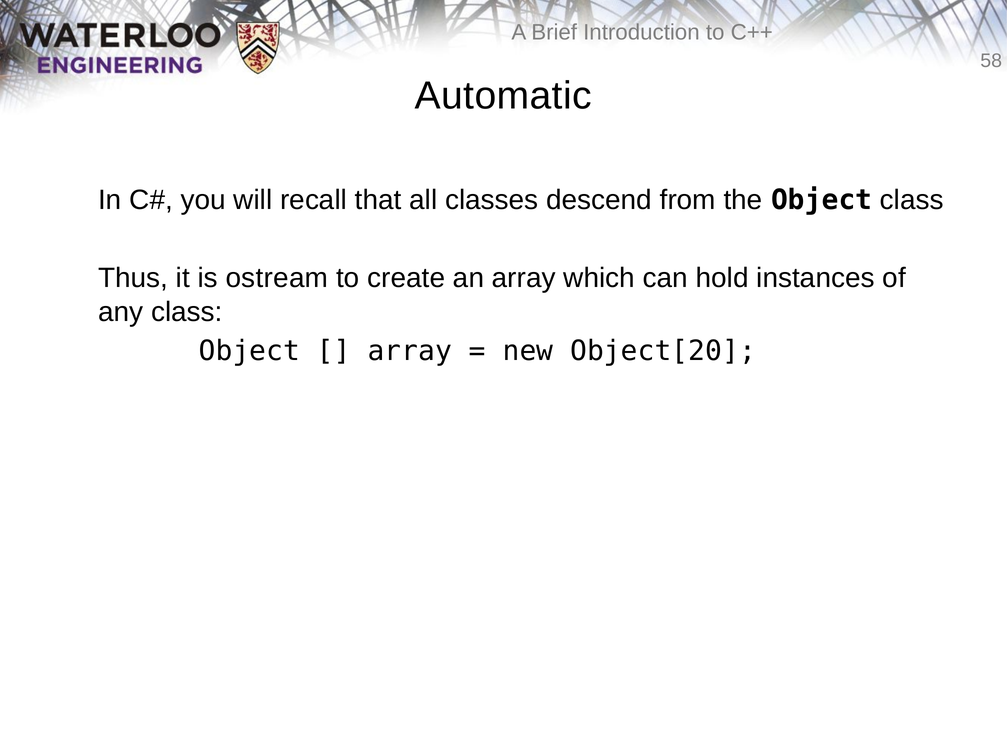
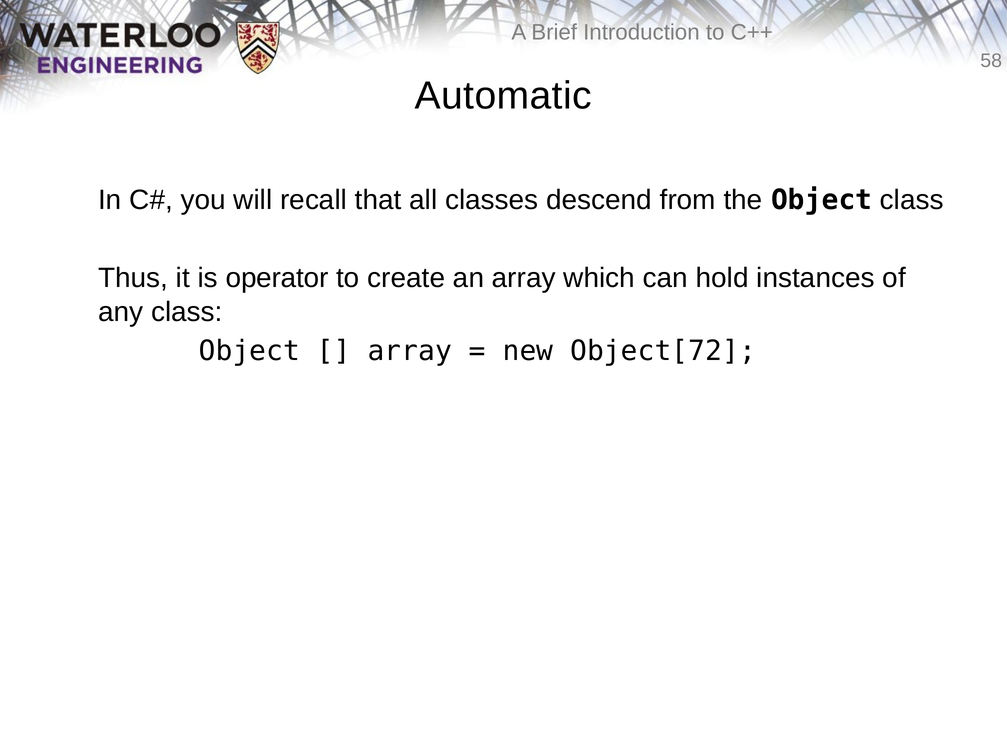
ostream: ostream -> operator (277, 278)
Object[20: Object[20 -> Object[72 (663, 351)
